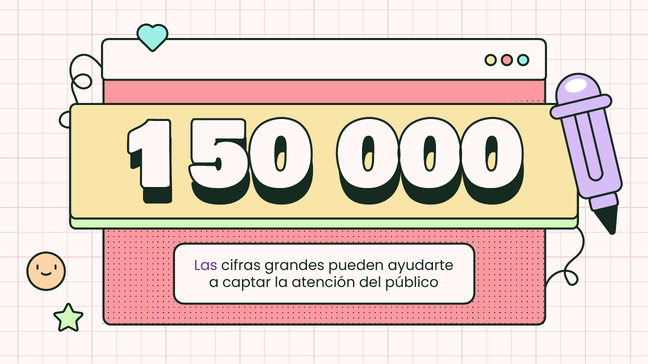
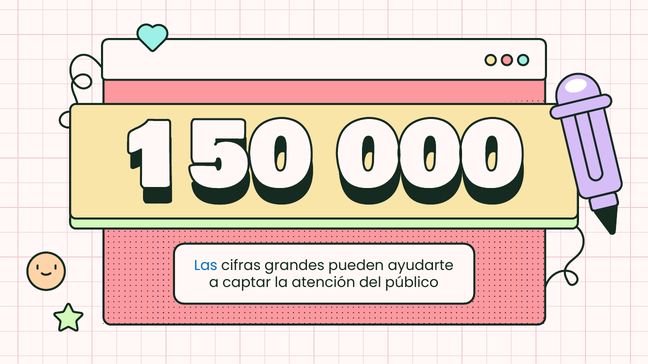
Las colour: purple -> blue (206, 266)
